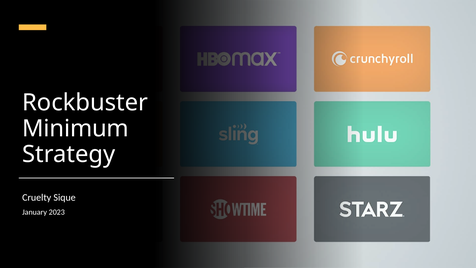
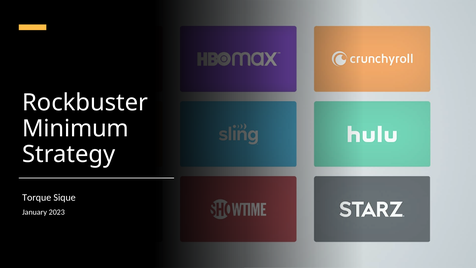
Cruelty: Cruelty -> Torque (37, 197)
